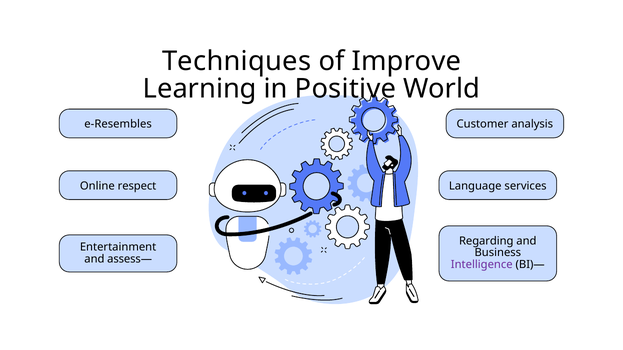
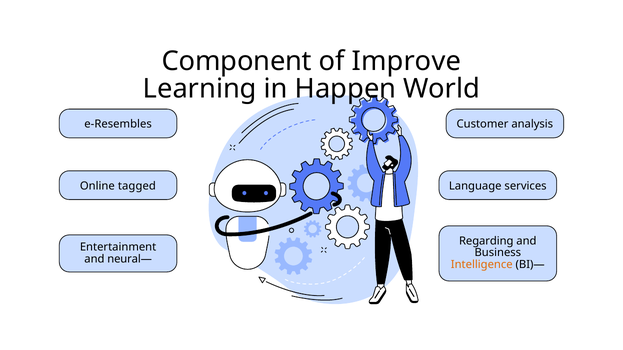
Techniques: Techniques -> Component (237, 61)
Positive: Positive -> Happen (346, 89)
respect: respect -> tagged (137, 186)
assess—: assess— -> neural— (130, 259)
Intelligence colour: purple -> orange (482, 265)
